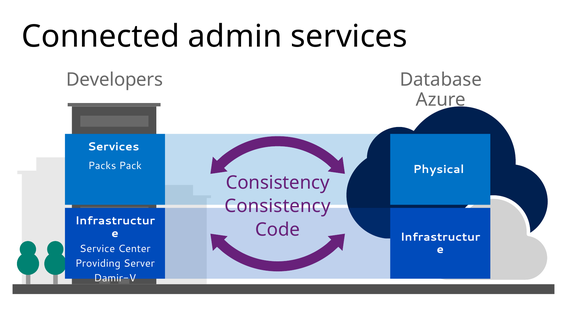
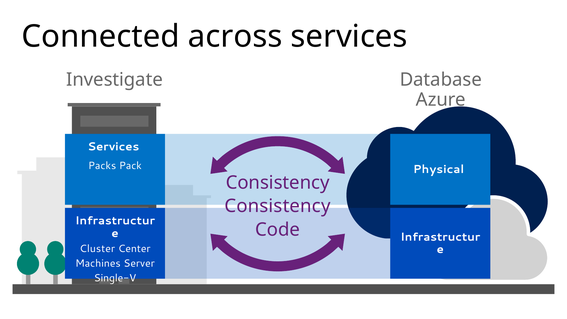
admin: admin -> across (235, 37)
Developers: Developers -> Investigate (115, 80)
Service: Service -> Cluster (97, 249)
Providing: Providing -> Machines (98, 263)
Damir-V: Damir-V -> Single-V (115, 278)
